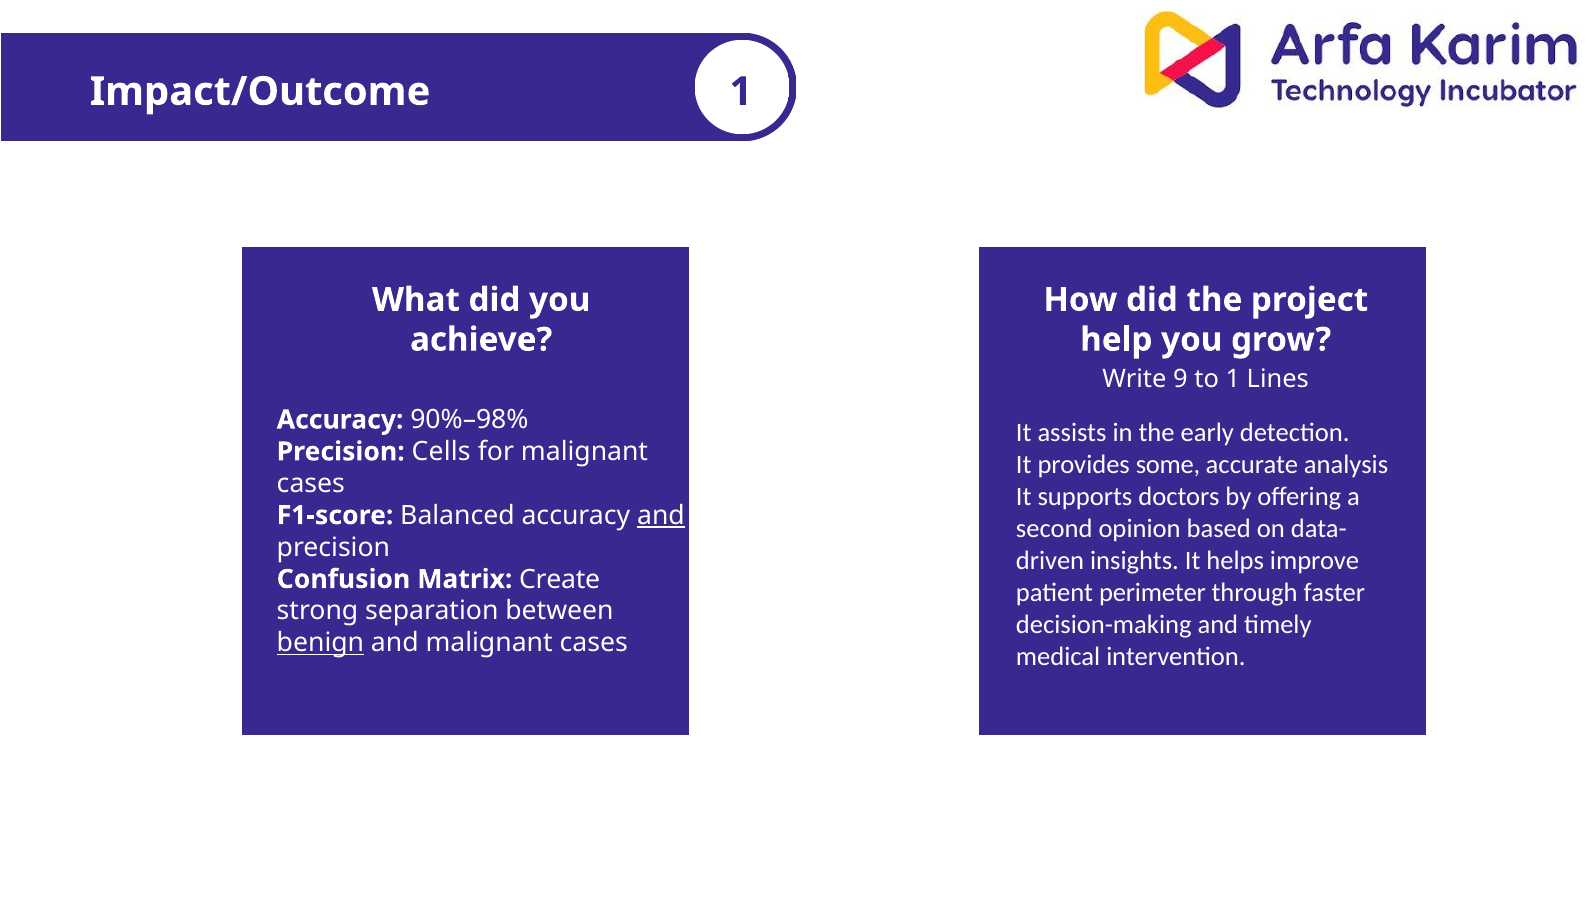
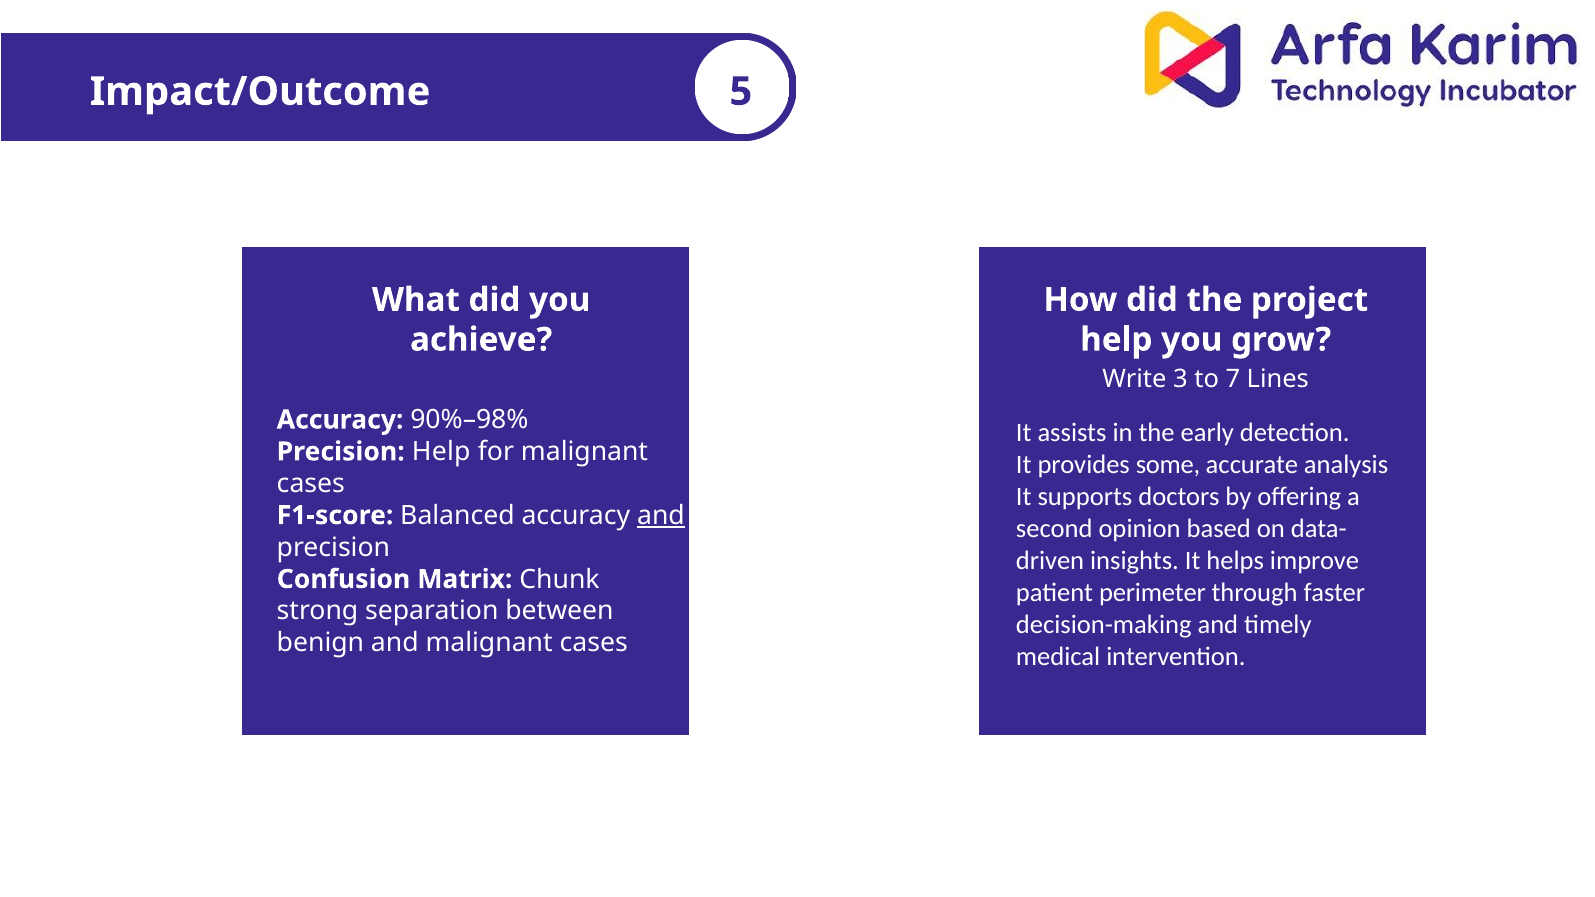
Impact/Outcome 1: 1 -> 5 (741, 92)
9: 9 -> 3 (1180, 380)
to 1: 1 -> 7 (1233, 380)
Precision Cells: Cells -> Help (441, 452)
Create: Create -> Chunk (560, 579)
benign underline: present -> none (320, 643)
